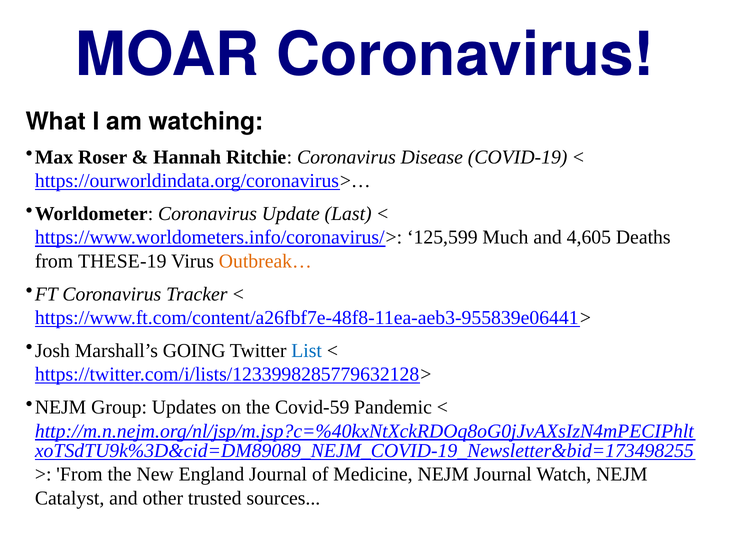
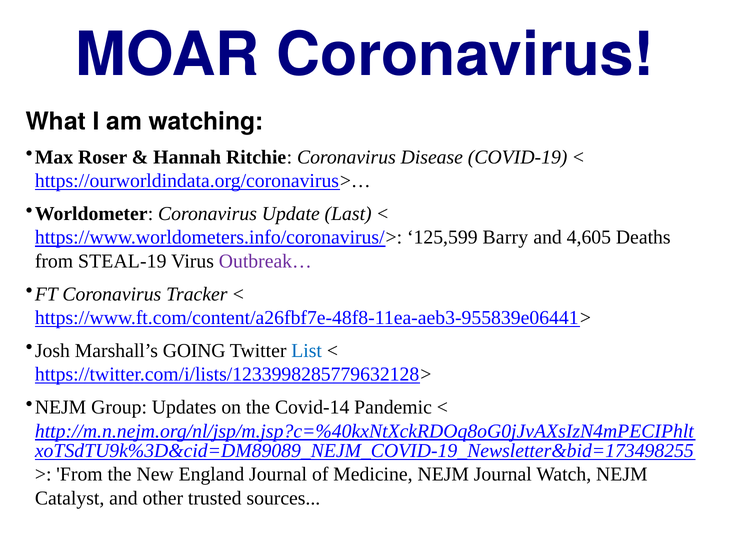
Much: Much -> Barry (505, 237)
THESE-19: THESE-19 -> STEAL-19 (122, 261)
Outbreak… colour: orange -> purple (265, 261)
Covid-59: Covid-59 -> Covid-14 (312, 407)
